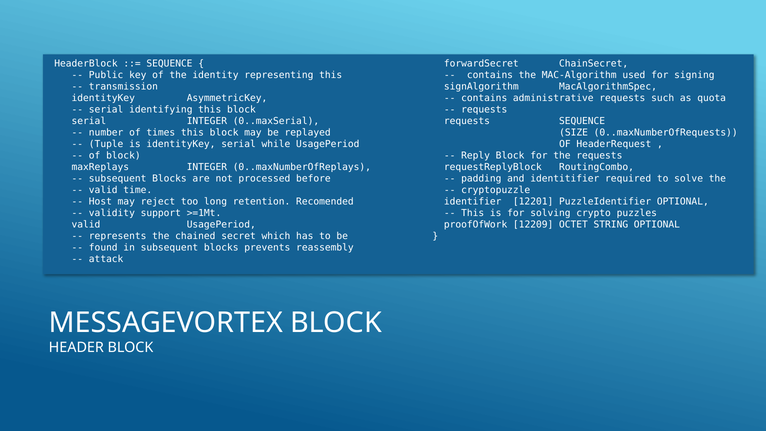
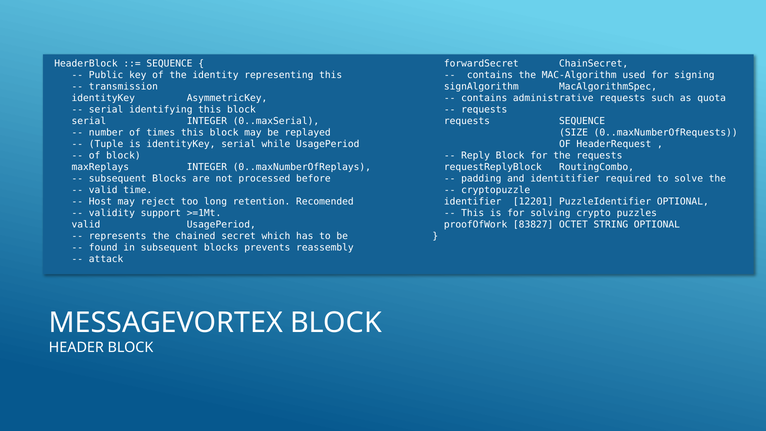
12209: 12209 -> 83827 (533, 224)
